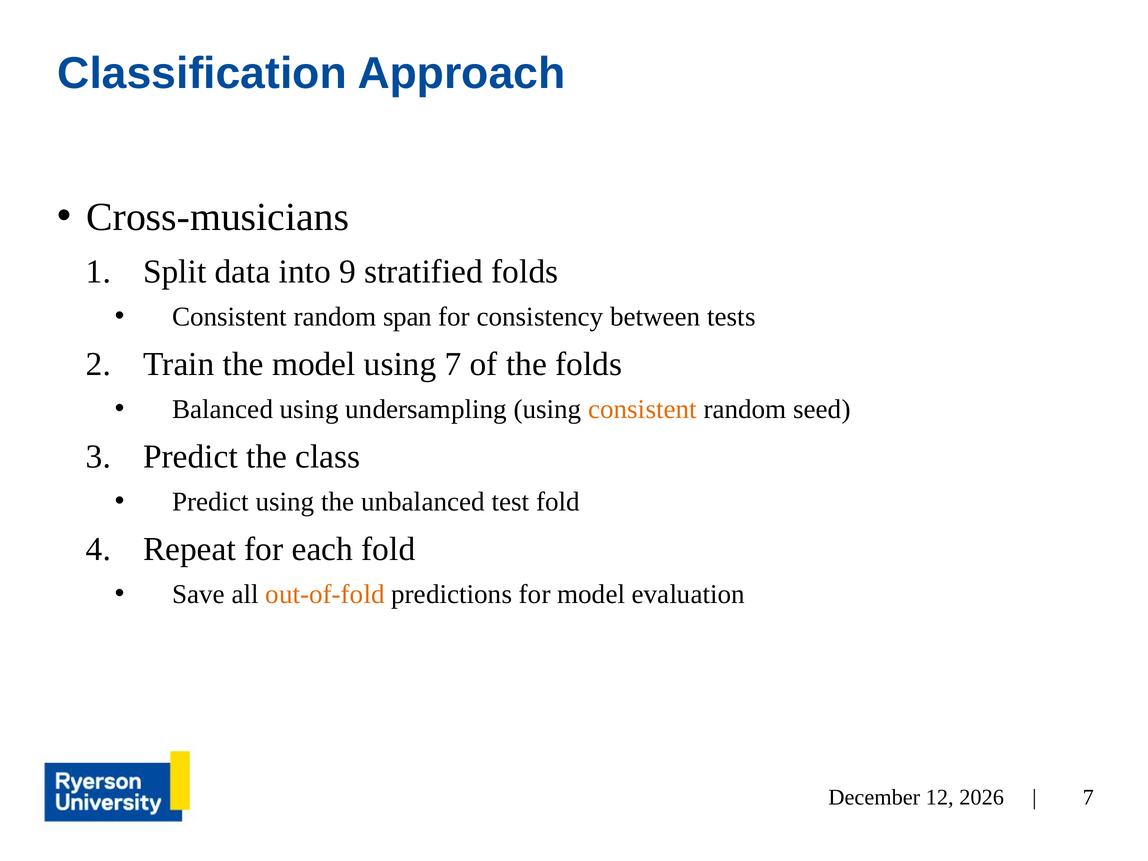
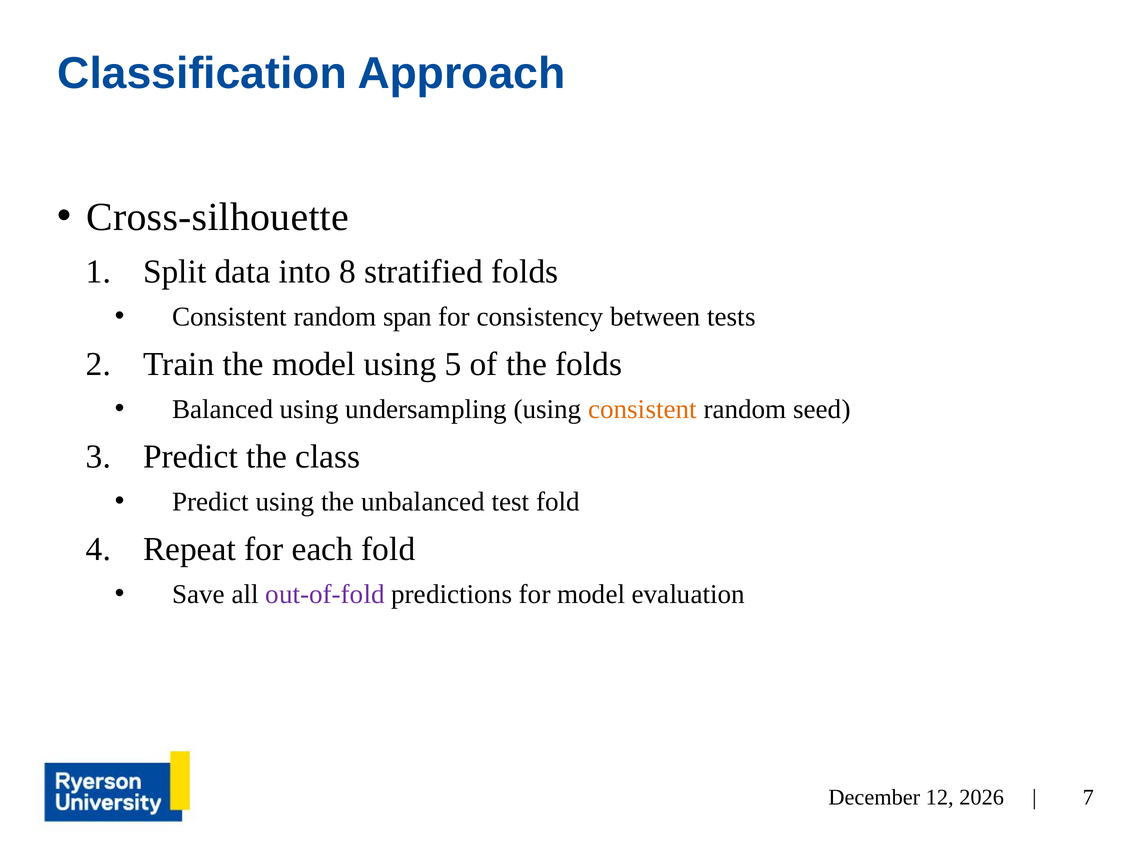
Cross-musicians: Cross-musicians -> Cross-silhouette (218, 217)
9: 9 -> 8 (347, 272)
using 7: 7 -> 5 (453, 364)
out-of-fold colour: orange -> purple (325, 594)
